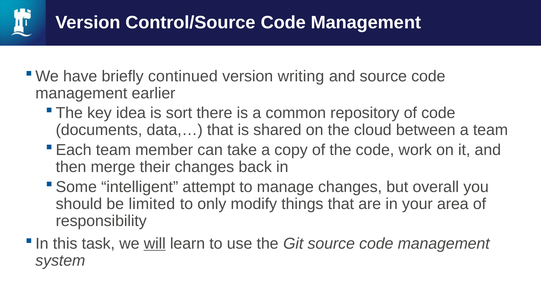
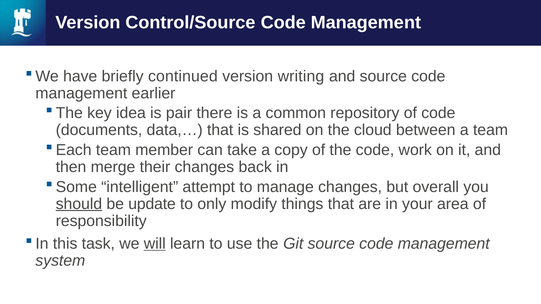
sort: sort -> pair (179, 113)
should underline: none -> present (79, 204)
limited: limited -> update (152, 204)
